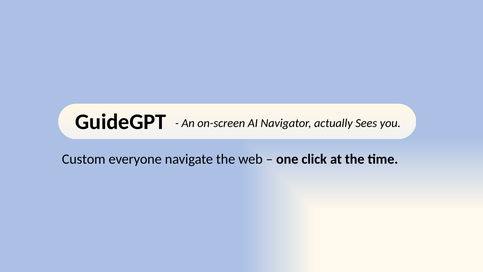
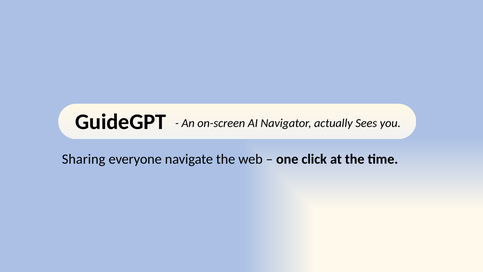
Custom: Custom -> Sharing (84, 159)
